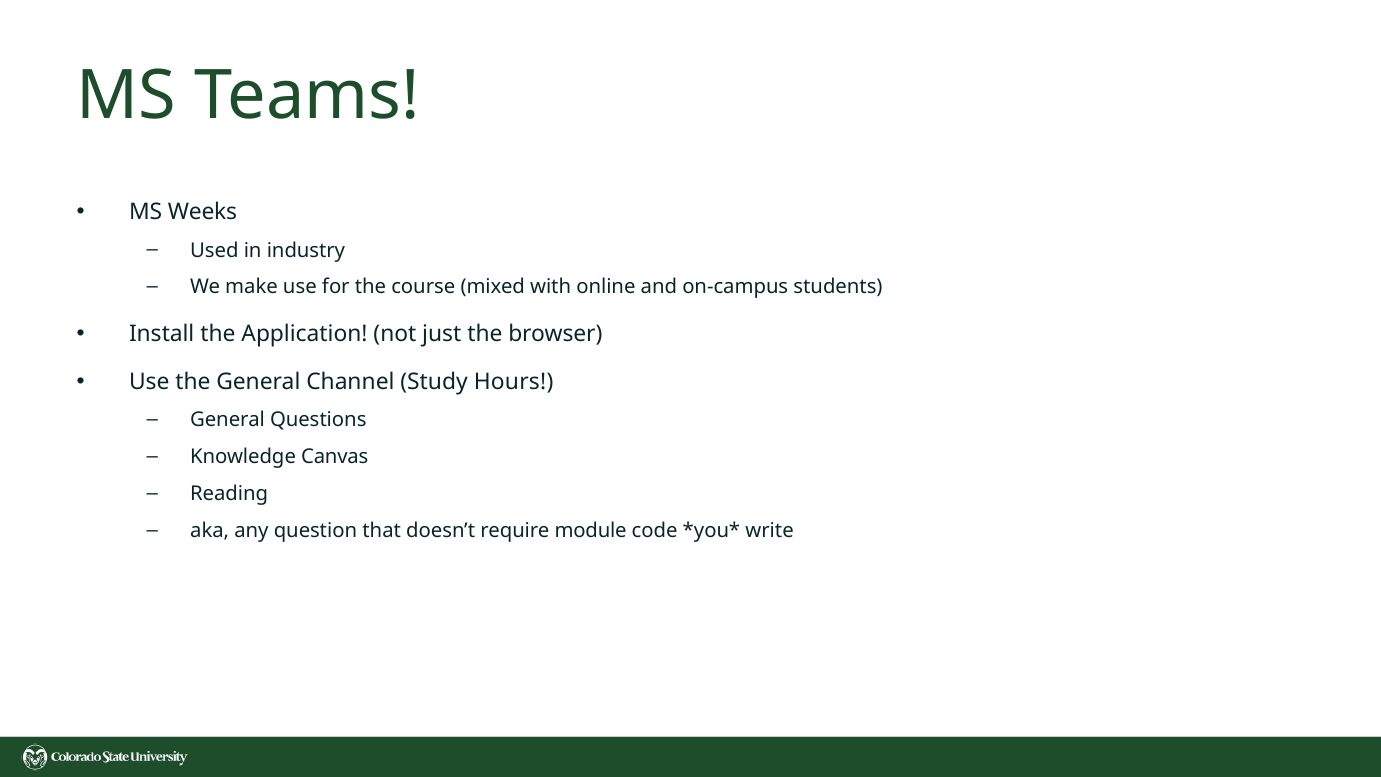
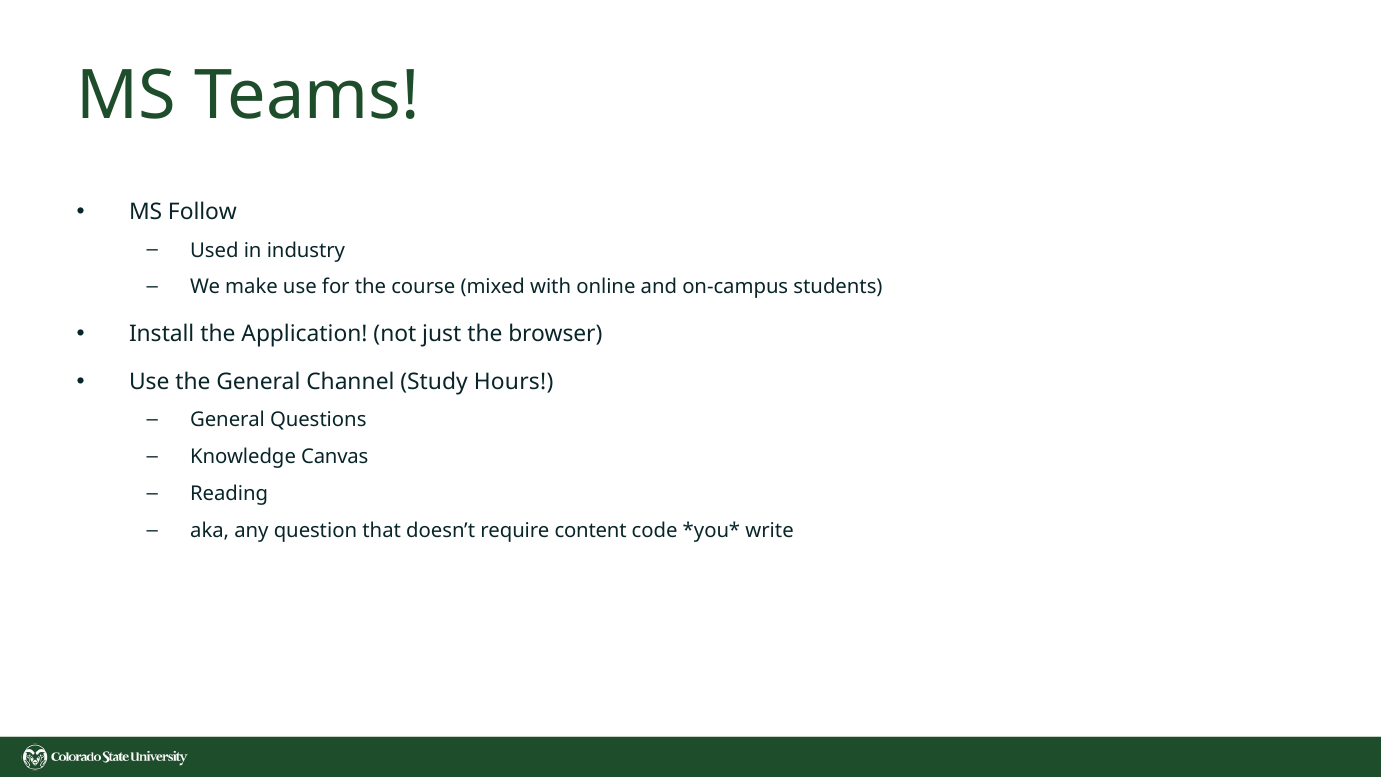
Weeks: Weeks -> Follow (202, 212)
module: module -> content (591, 531)
